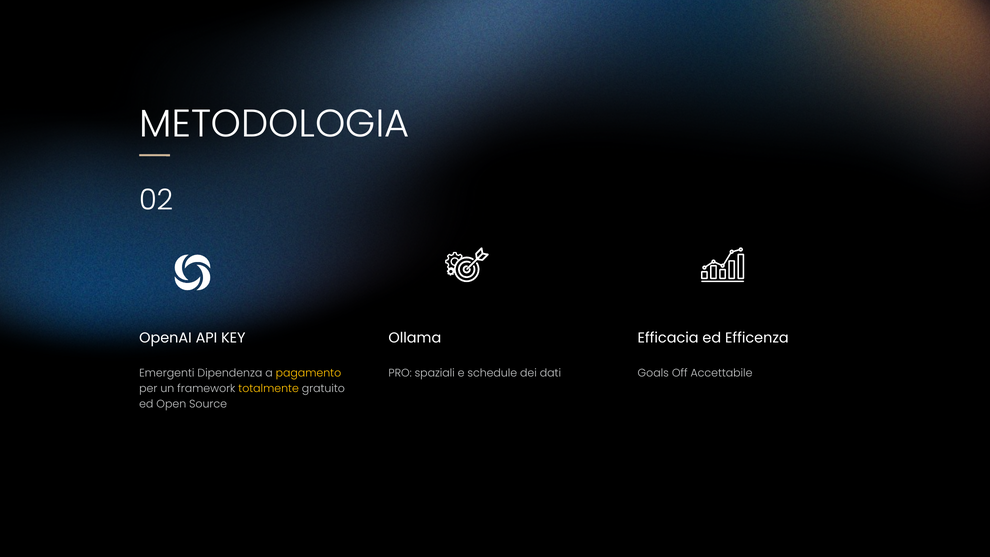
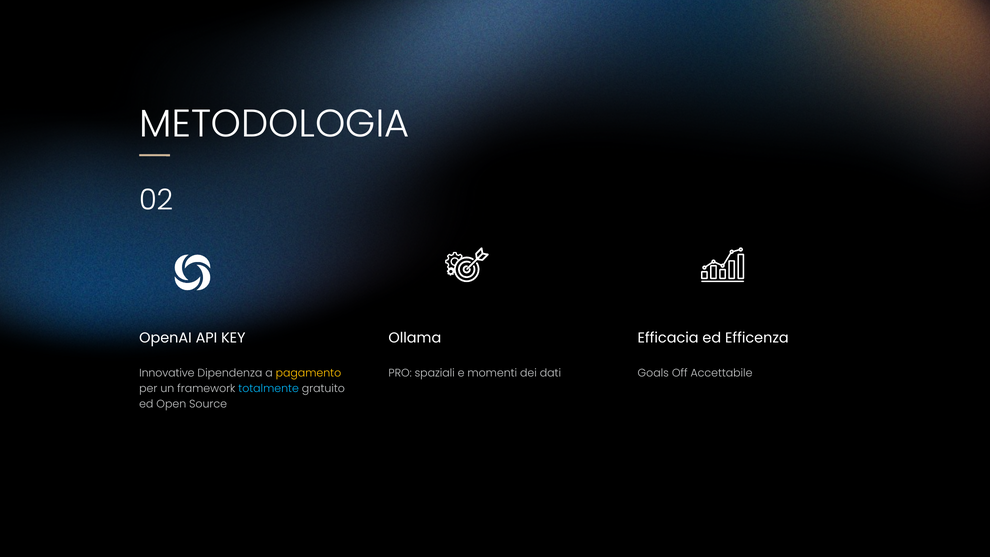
Emergenti: Emergenti -> Innovative (167, 373)
schedule: schedule -> momenti (492, 373)
totalmente colour: yellow -> light blue (269, 389)
